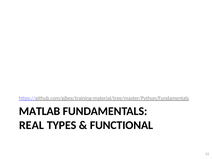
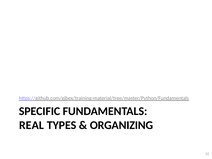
MATLAB: MATLAB -> SPECIFIC (40, 111)
FUNCTIONAL: FUNCTIONAL -> ORGANIZING (121, 125)
